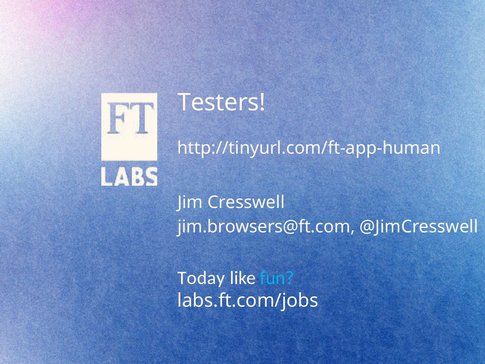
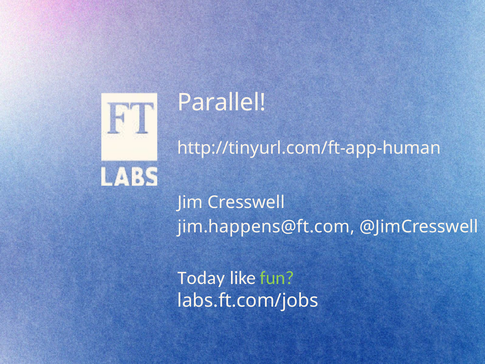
Testers: Testers -> Parallel (222, 102)
jim.browsers@ft.com: jim.browsers@ft.com -> jim.happens@ft.com (266, 227)
fun colour: light blue -> light green (277, 278)
